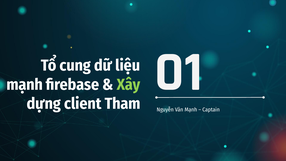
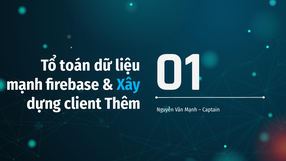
cung: cung -> toán (75, 65)
Xây colour: light green -> light blue (128, 85)
Tham: Tham -> Thêm (123, 104)
